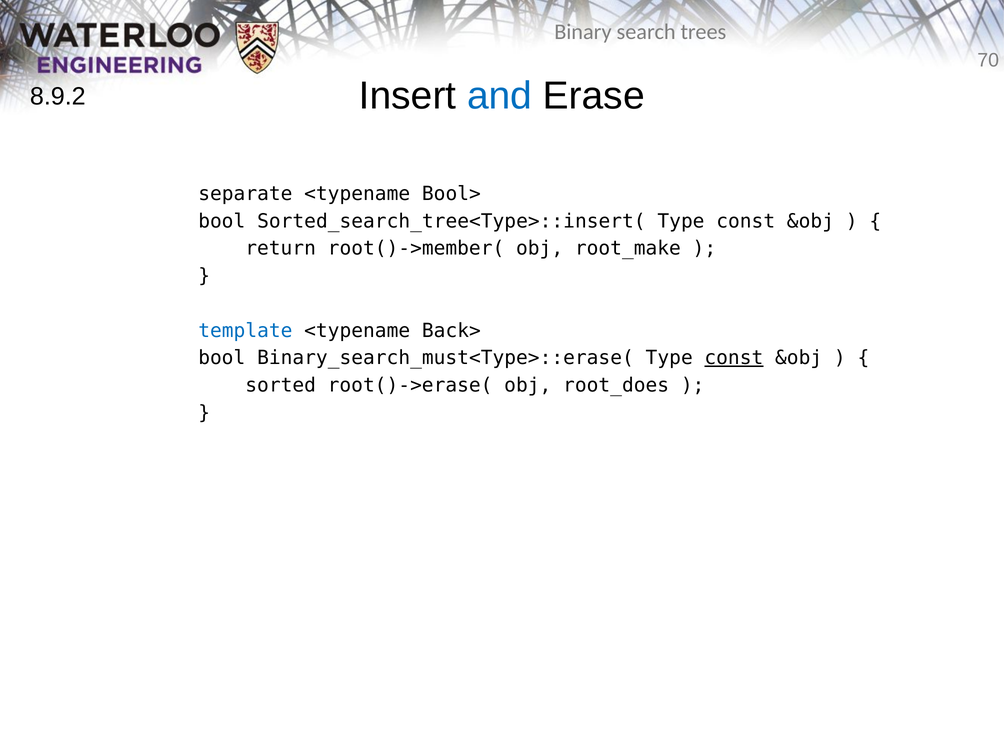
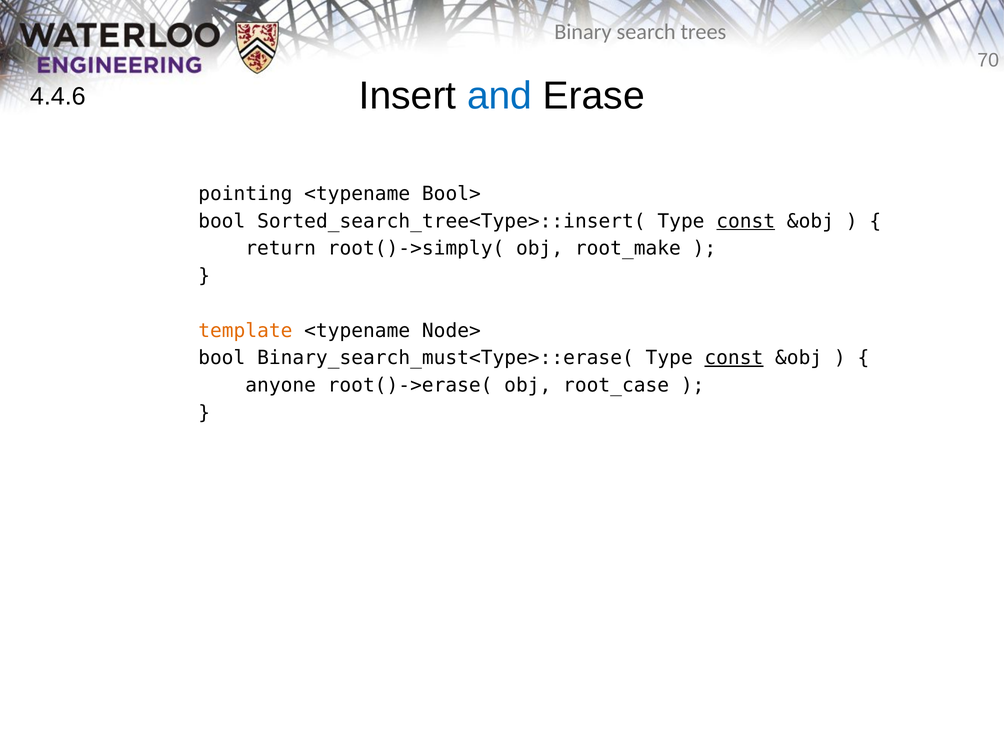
8.9.2: 8.9.2 -> 4.4.6 (58, 97)
separate: separate -> pointing (245, 194)
const underline: none -> present (746, 221)
root()->member(: root()->member( -> root()->simply( (416, 249)
template colour: blue -> orange (245, 331)
Back>: Back> -> Node> (451, 331)
sorted: sorted -> anyone (281, 385)
root_does: root_does -> root_case (616, 385)
